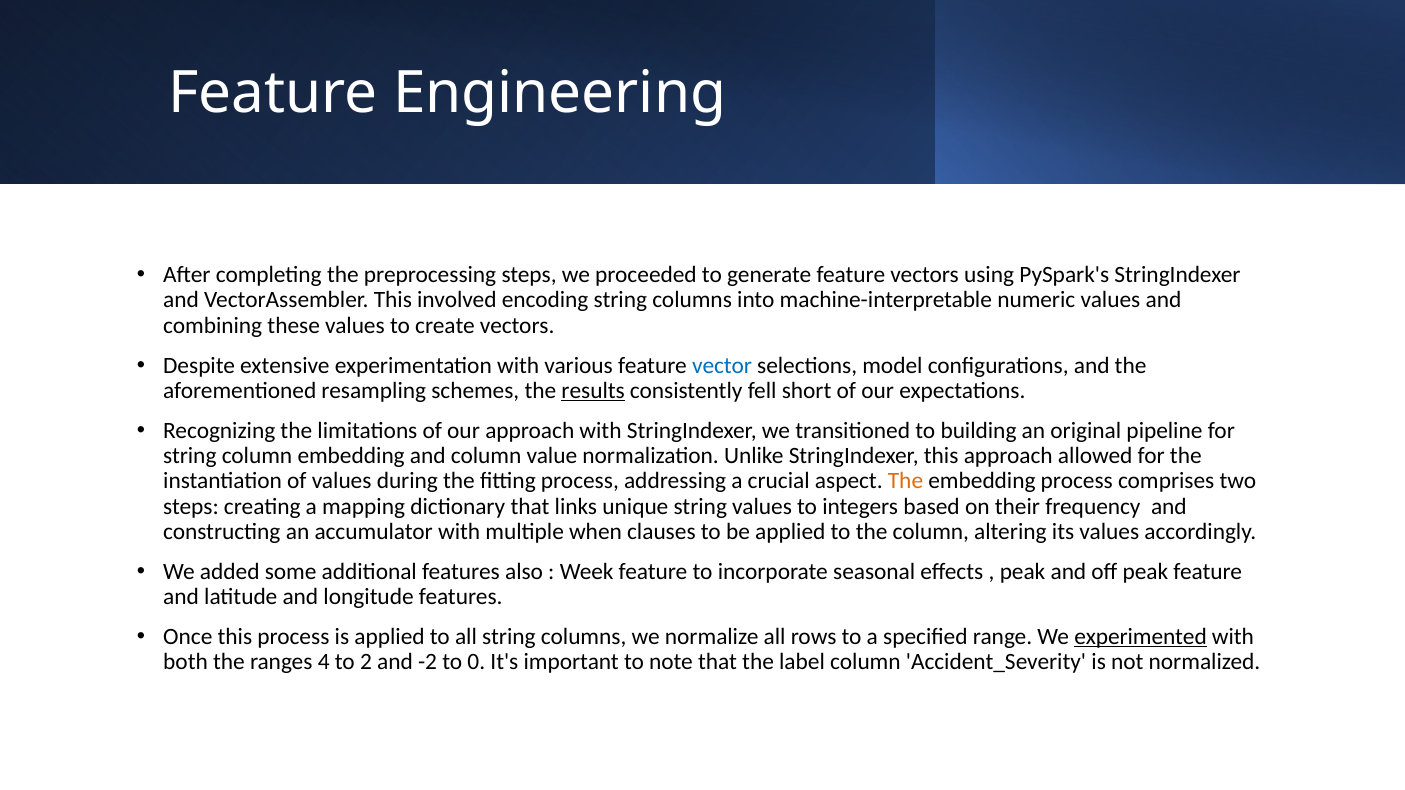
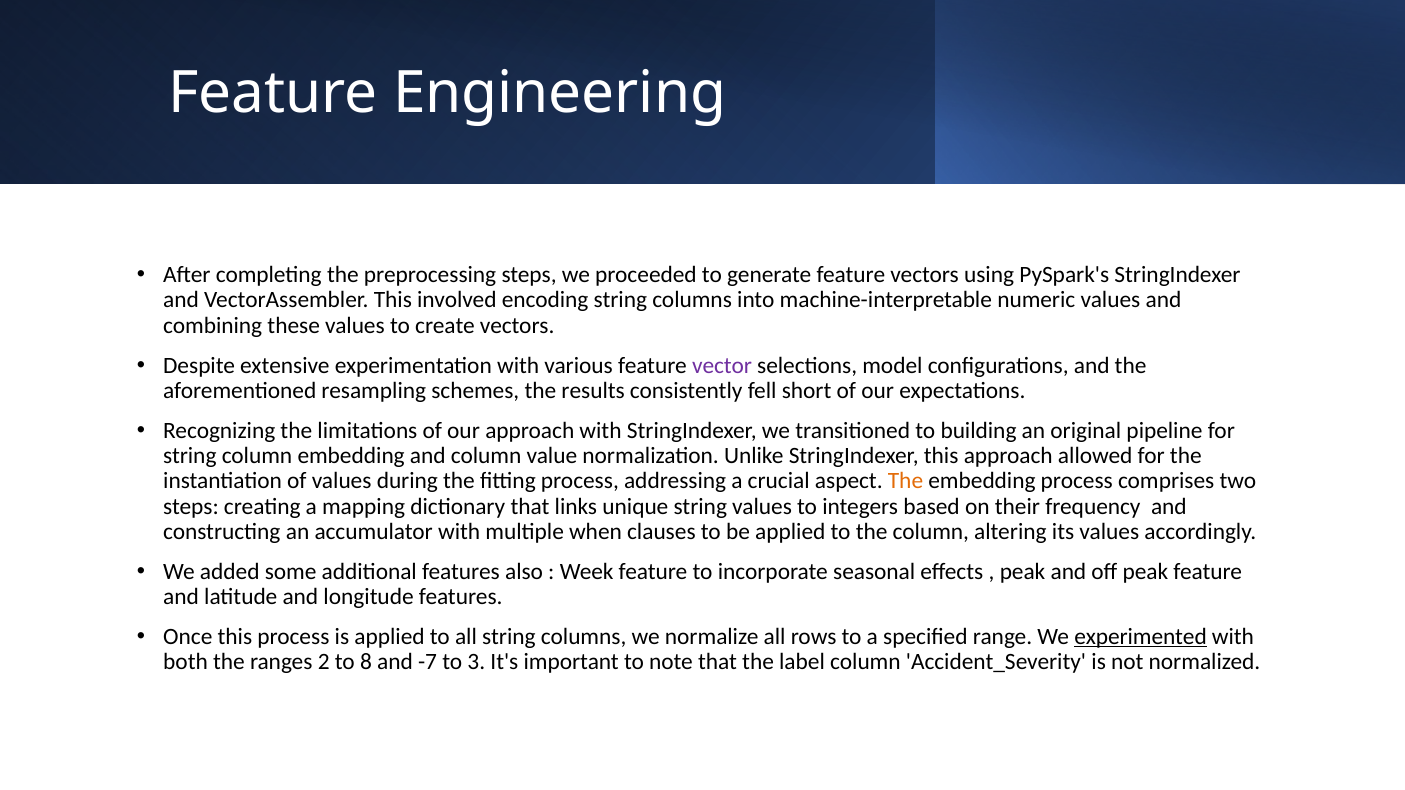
vector colour: blue -> purple (722, 366)
results underline: present -> none (593, 391)
4: 4 -> 2 (324, 662)
2: 2 -> 8 (366, 662)
-2: -2 -> -7 (428, 662)
0: 0 -> 3 (476, 662)
